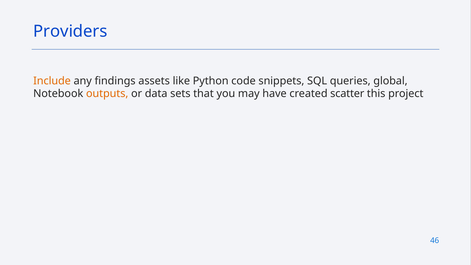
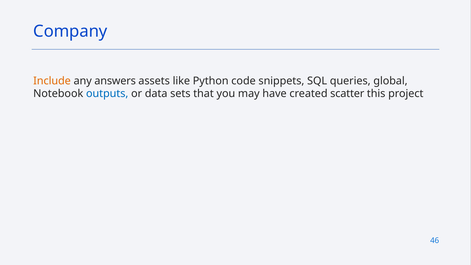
Providers: Providers -> Company (70, 31)
findings: findings -> answers (115, 81)
outputs colour: orange -> blue (107, 94)
